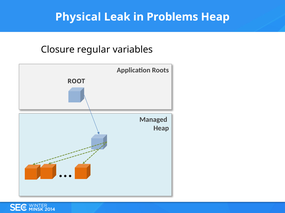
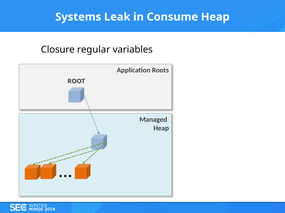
Physical: Physical -> Systems (78, 17)
Problems: Problems -> Consume (172, 17)
